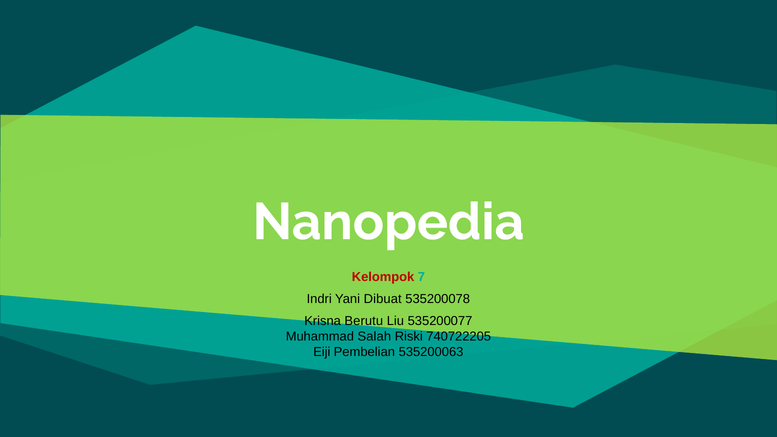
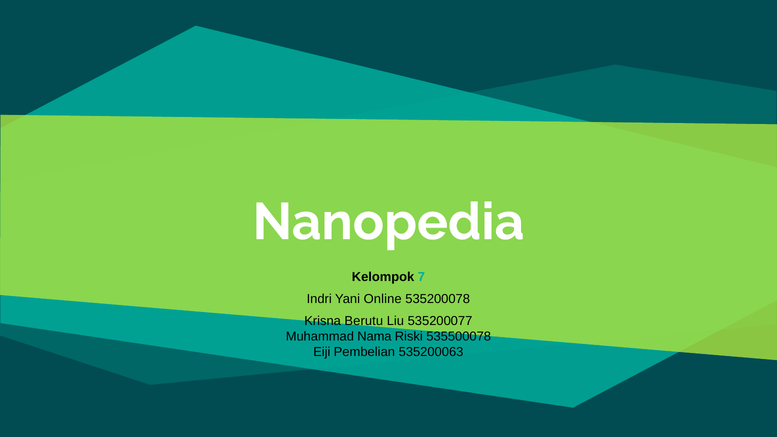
Kelompok colour: red -> black (383, 277)
Dibuat: Dibuat -> Online (383, 299)
Salah: Salah -> Nama (374, 337)
740722205: 740722205 -> 535500078 (459, 337)
